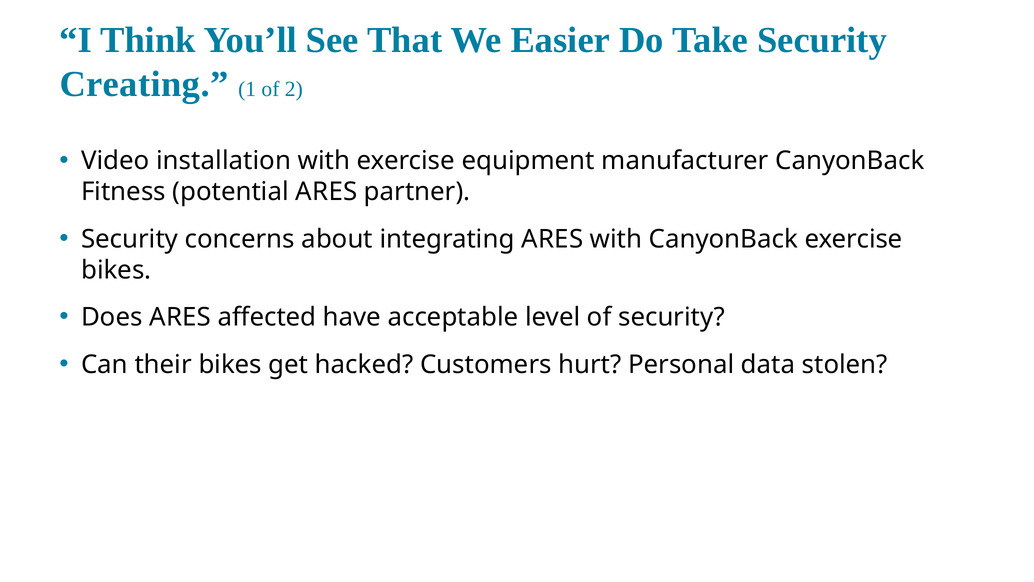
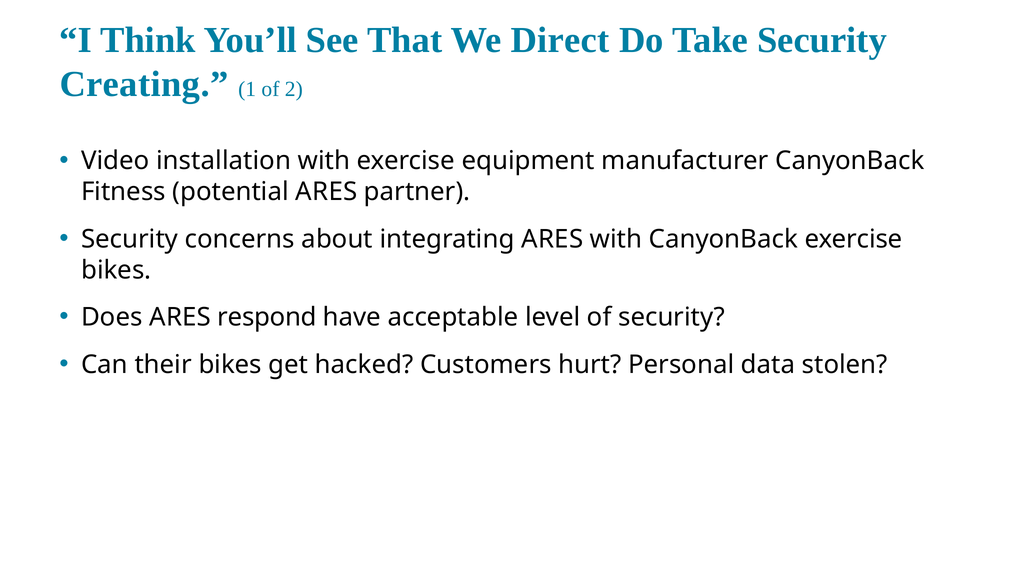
Easier: Easier -> Direct (560, 40)
affected: affected -> respond (267, 317)
